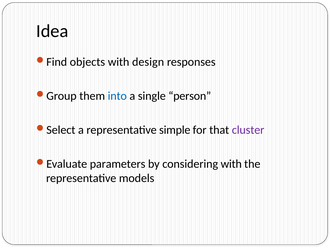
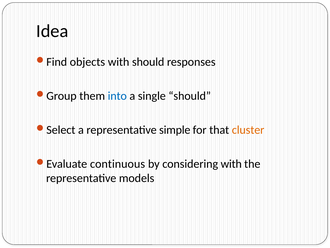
with design: design -> should (148, 62)
single person: person -> should (190, 96)
cluster colour: purple -> orange (248, 130)
parameters: parameters -> continuous (118, 164)
